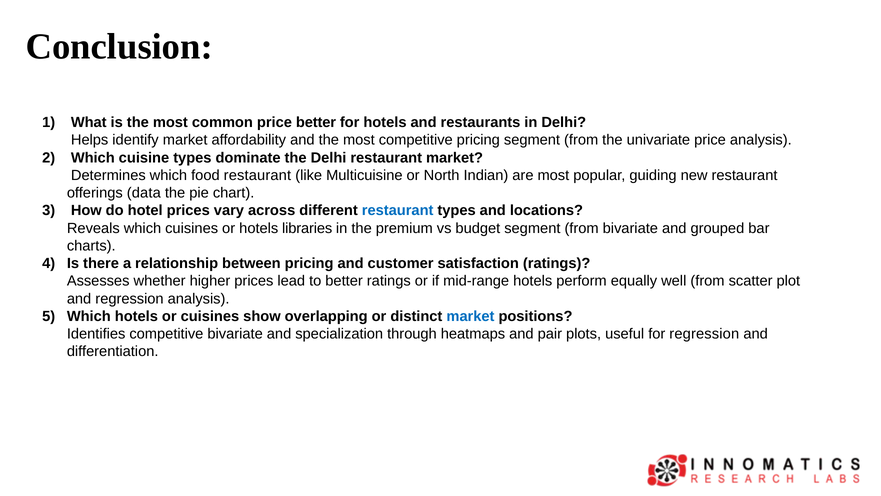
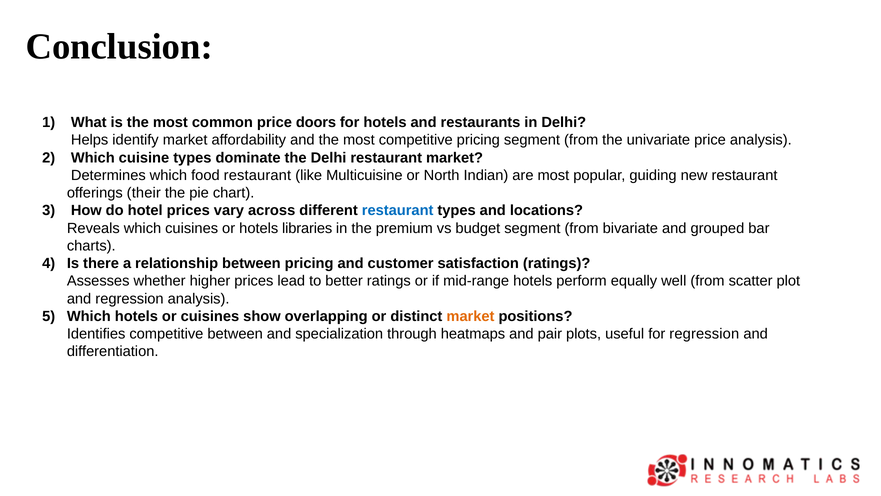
price better: better -> doors (316, 122)
data: data -> their (144, 193)
market colour: blue -> orange (470, 316)
competitive bivariate: bivariate -> between (235, 334)
